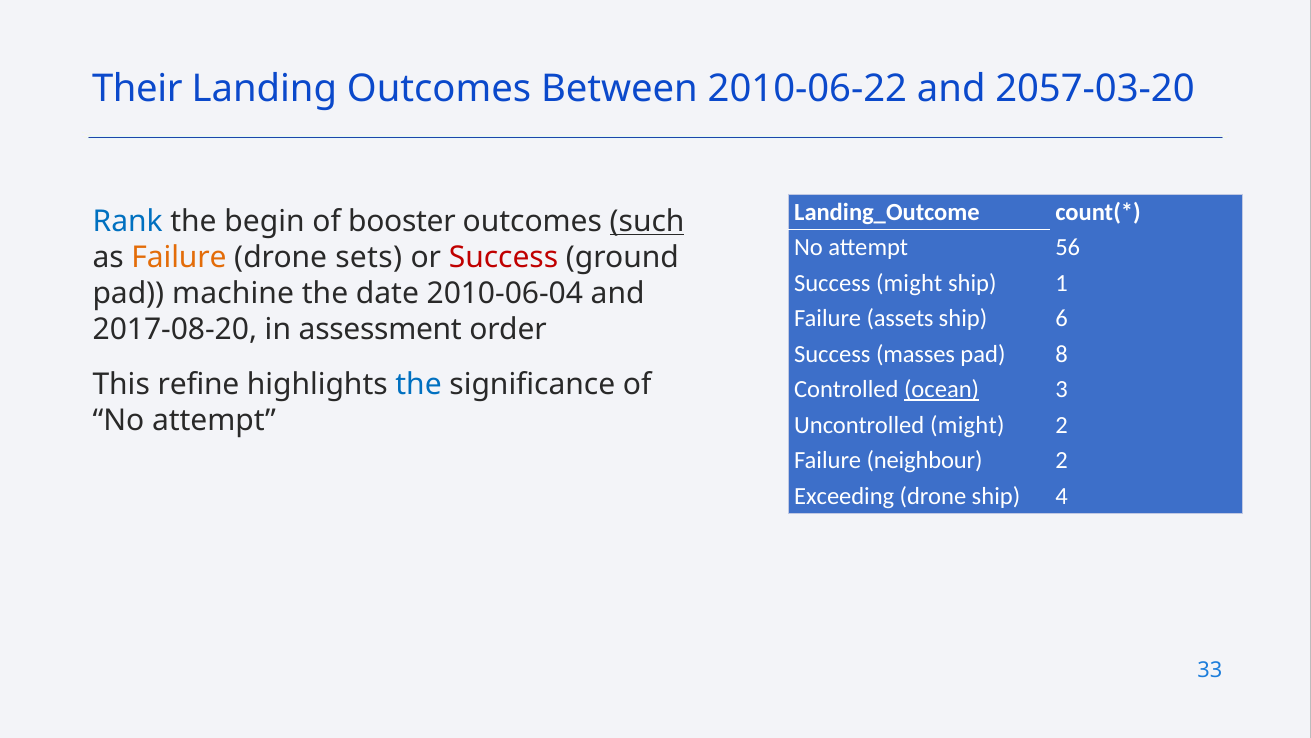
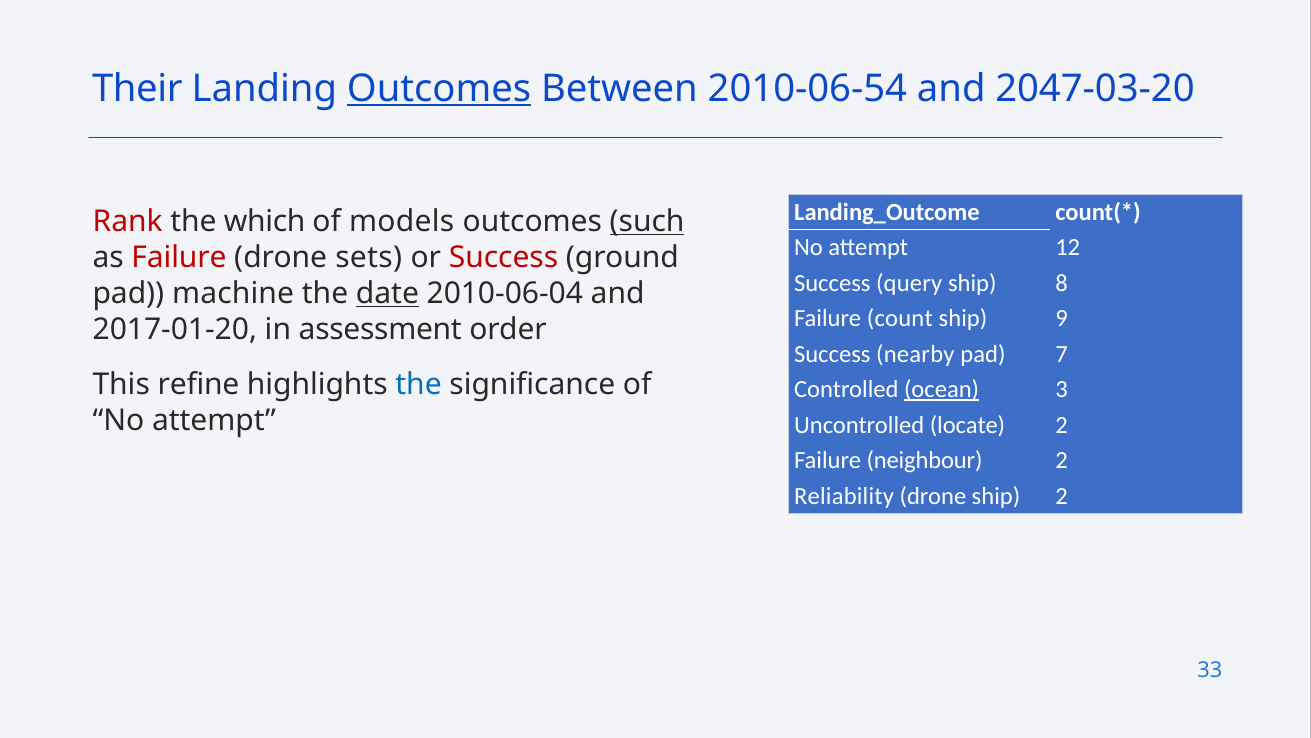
Outcomes underline: none -> present (439, 89)
2010-06-22: 2010-06-22 -> 2010-06-54 (807, 89)
2057-03-20: 2057-03-20 -> 2047-03-20 (1095, 89)
Rank colour: blue -> red (128, 221)
begin: begin -> which (265, 221)
booster: booster -> models (402, 221)
56: 56 -> 12 (1068, 247)
Failure colour: orange -> red (179, 257)
Success might: might -> query (909, 283)
1: 1 -> 8 (1061, 283)
date underline: none -> present (387, 293)
assets: assets -> count (900, 318)
6: 6 -> 9 (1061, 318)
2017-08-20: 2017-08-20 -> 2017-01-20 (175, 329)
masses: masses -> nearby (915, 354)
8: 8 -> 7 (1061, 354)
Uncontrolled might: might -> locate (968, 425)
Exceeding: Exceeding -> Reliability (844, 496)
ship 4: 4 -> 2 (1061, 496)
